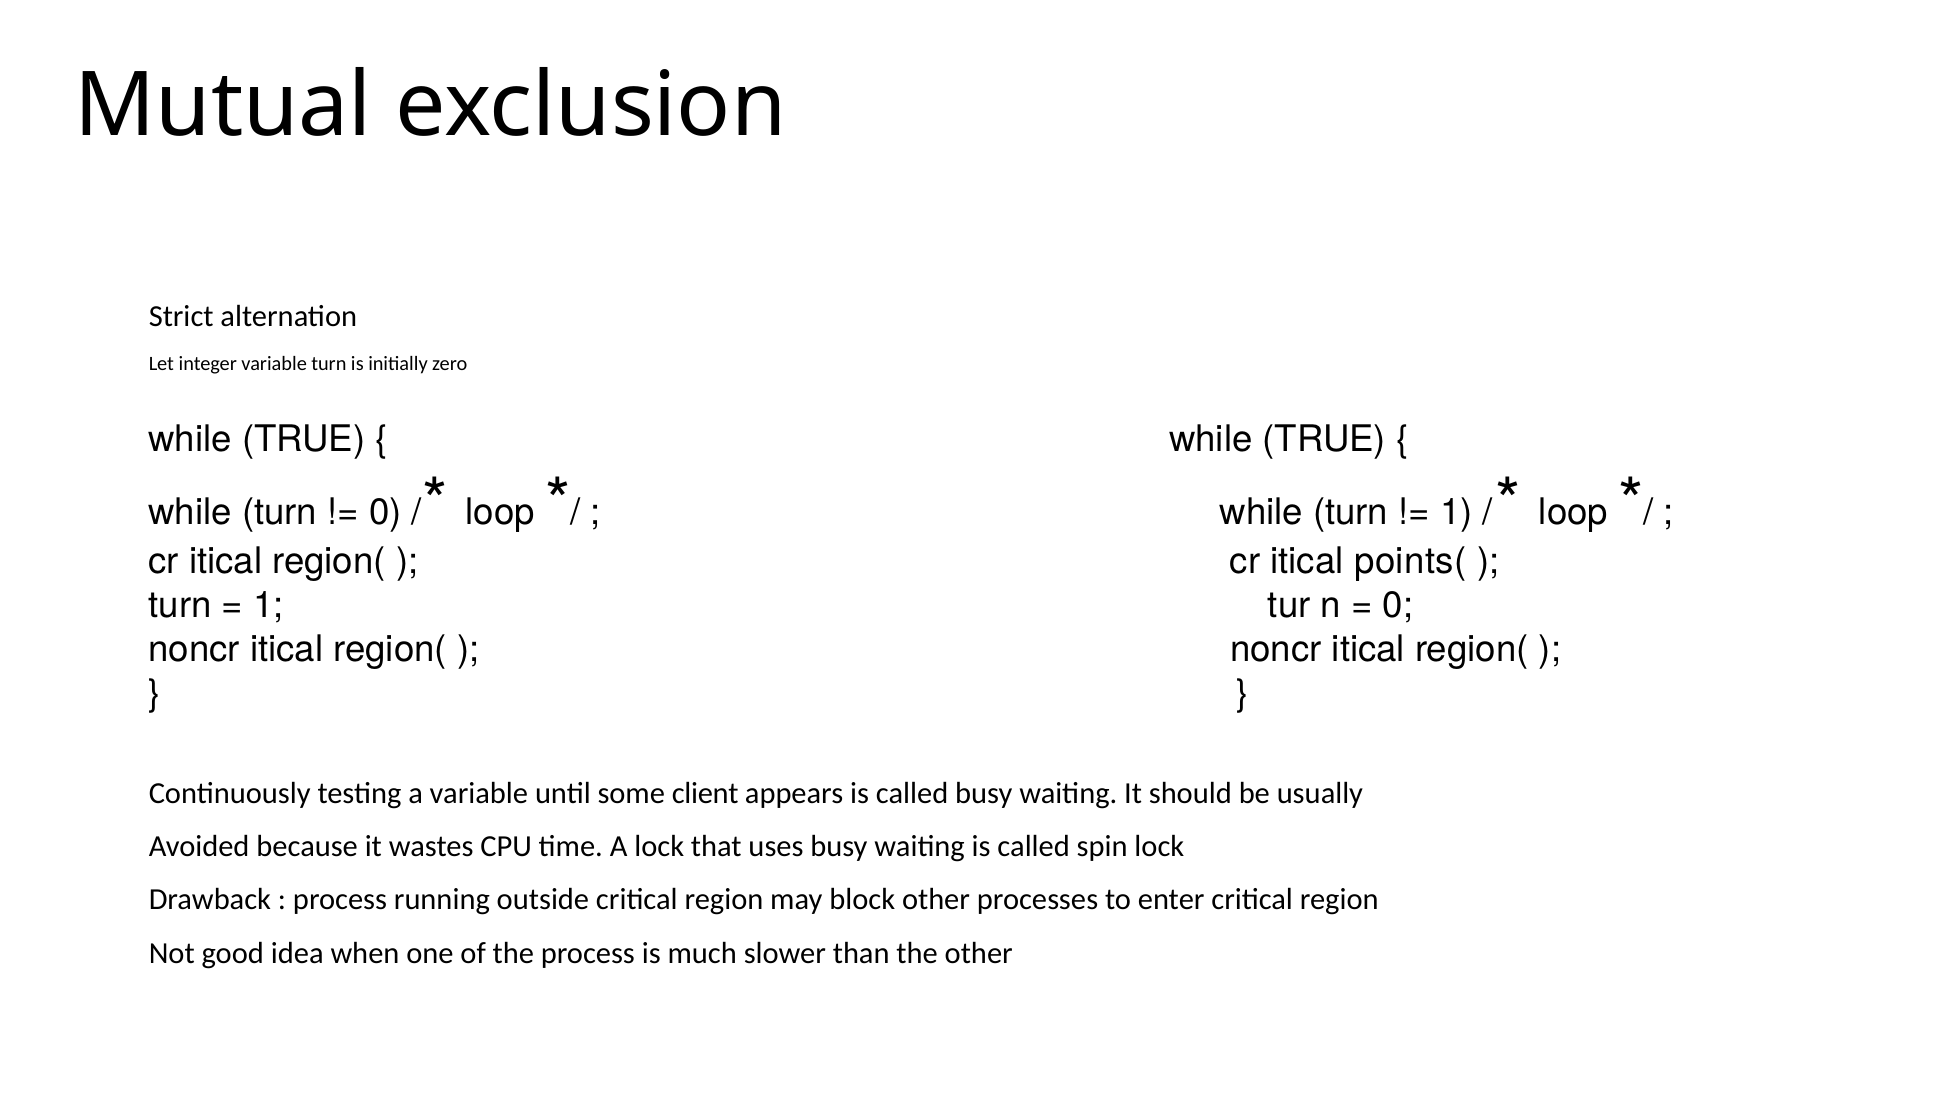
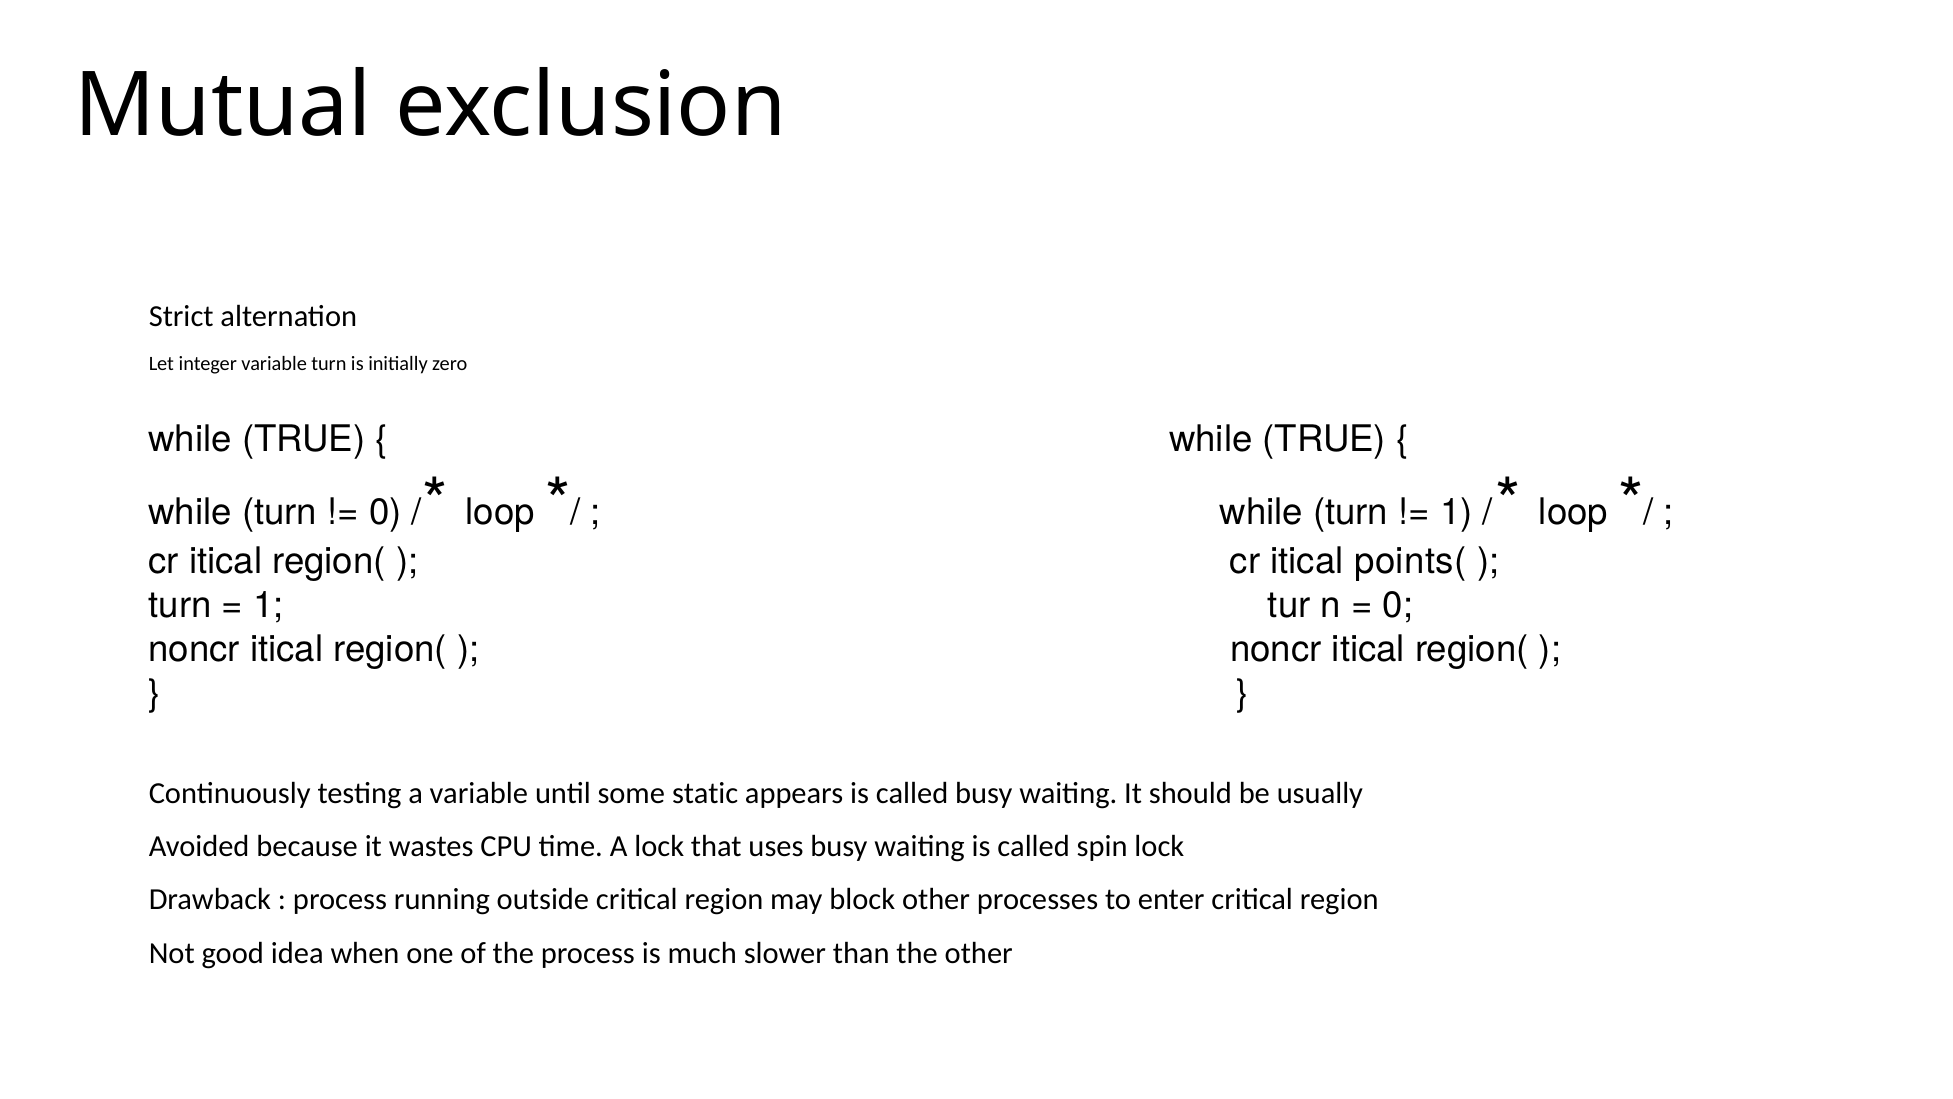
client: client -> static (705, 793)
